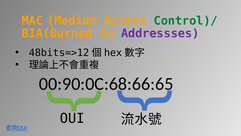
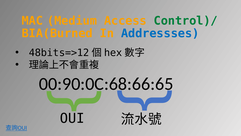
Addressses colour: purple -> blue (160, 33)
